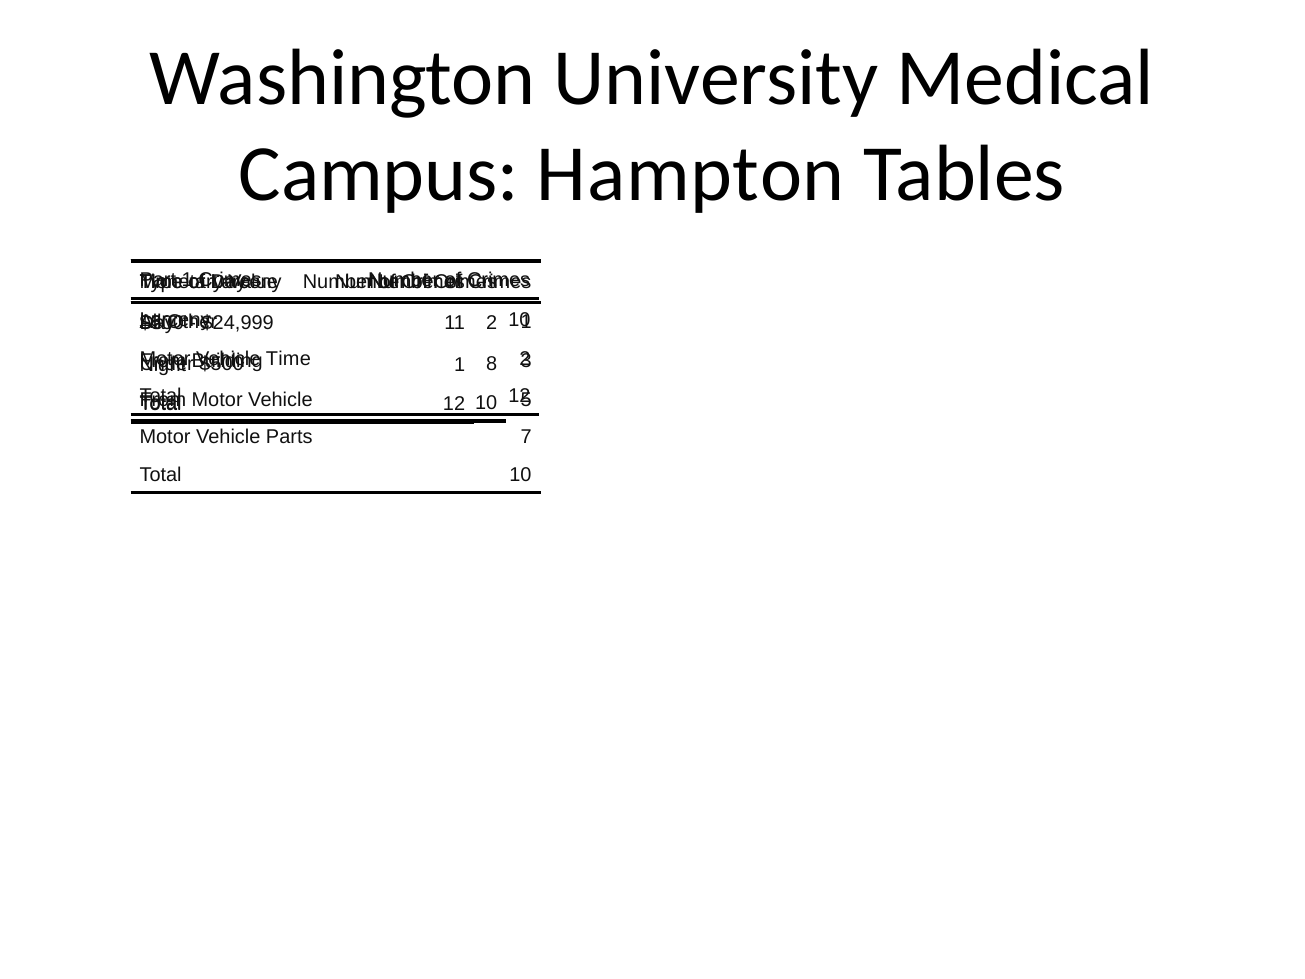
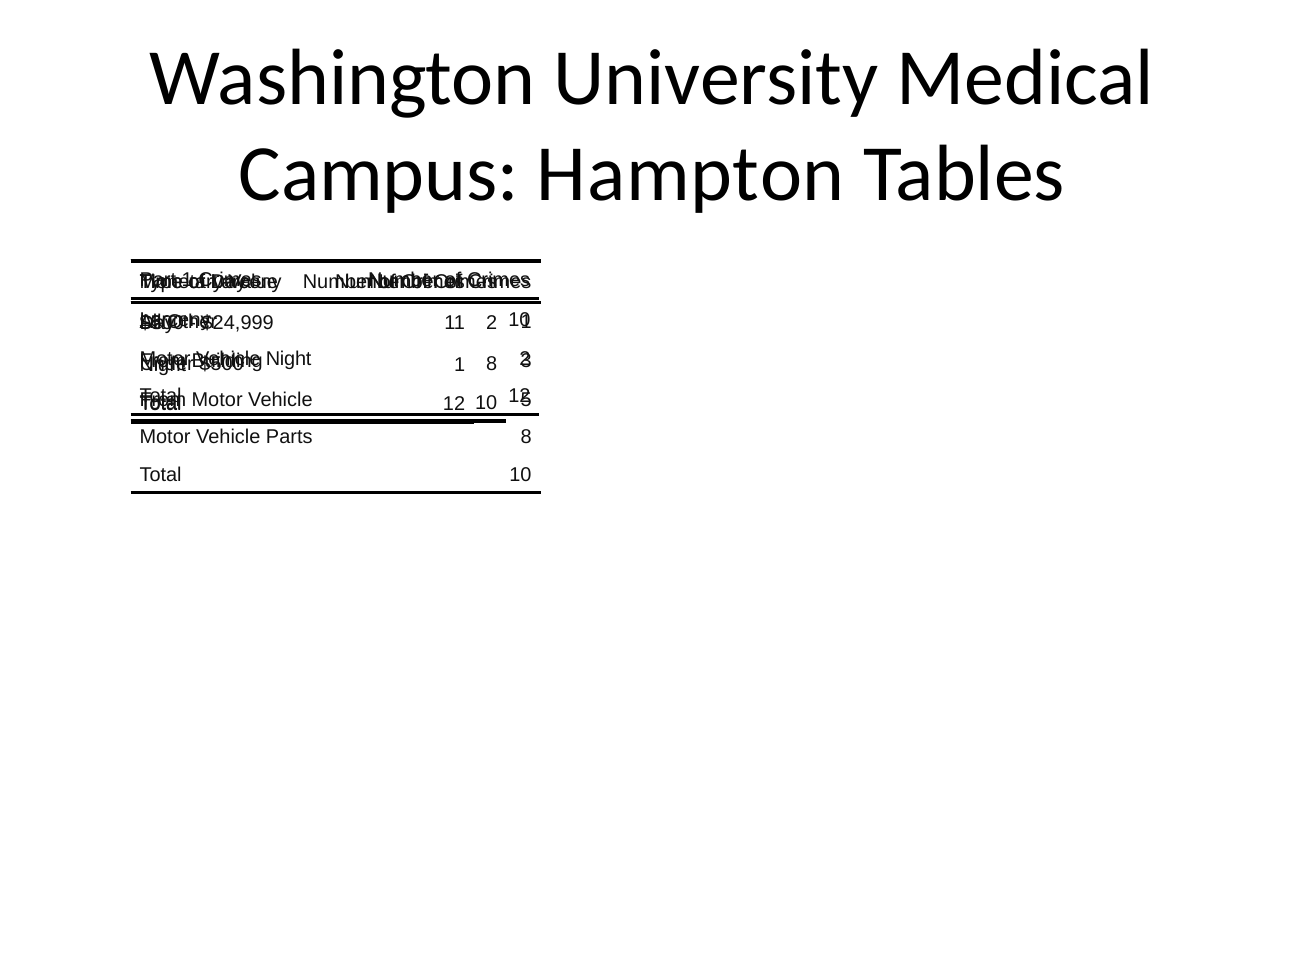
Time: Time -> Night (289, 359)
Parts 7: 7 -> 8 (526, 437)
